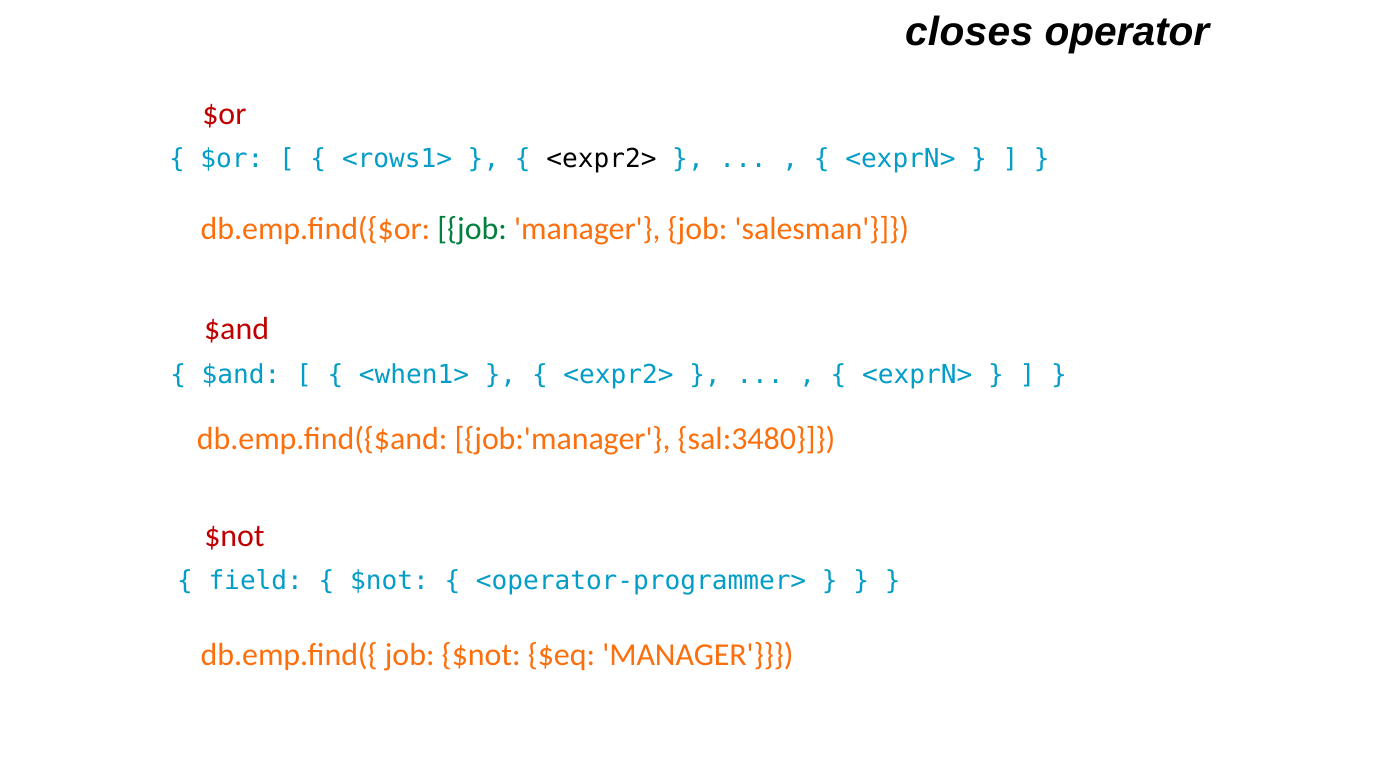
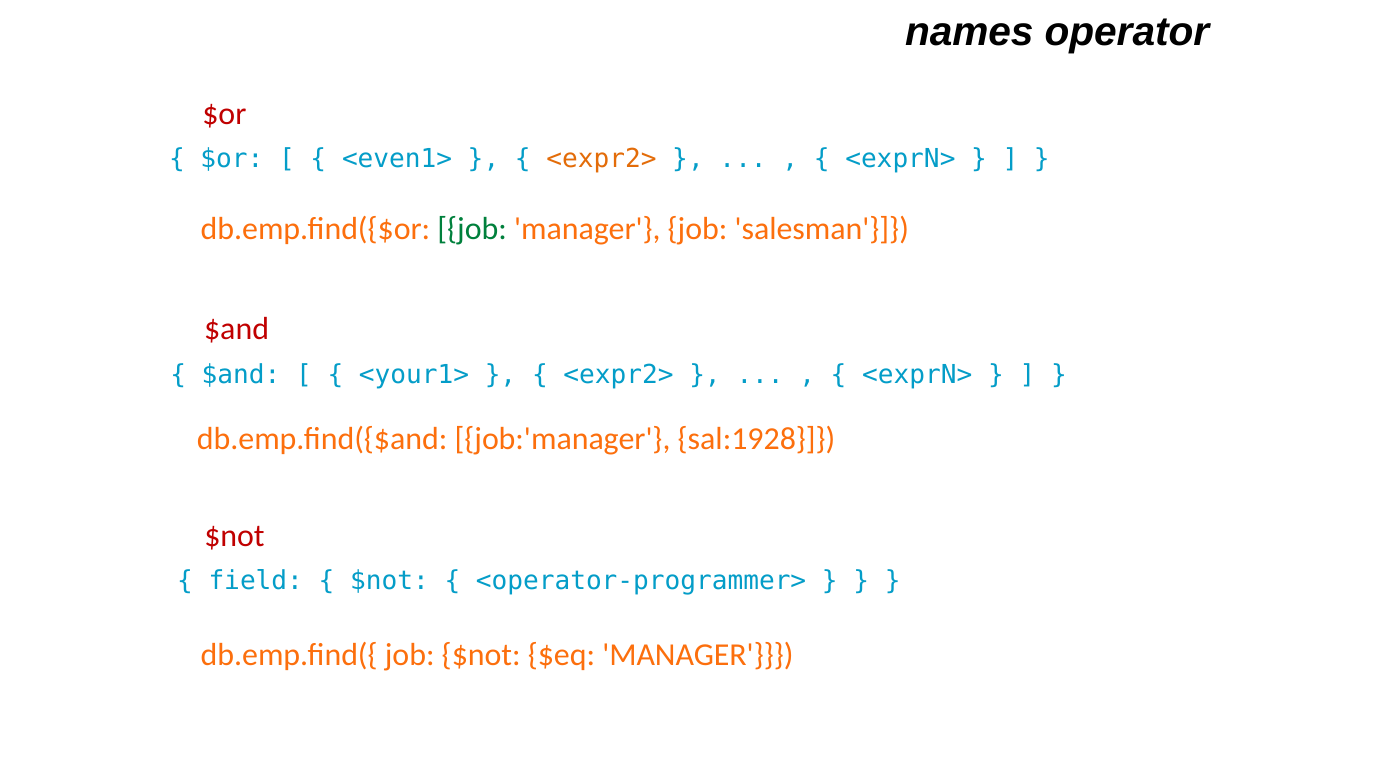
closes: closes -> names (969, 32)
<rows1>: <rows1> -> <even1> (397, 159)
<expr2> colour: black -> orange (602, 159)
<when1>: <when1> -> <your1> (414, 375)
sal:3480: sal:3480 -> sal:1928 (757, 439)
